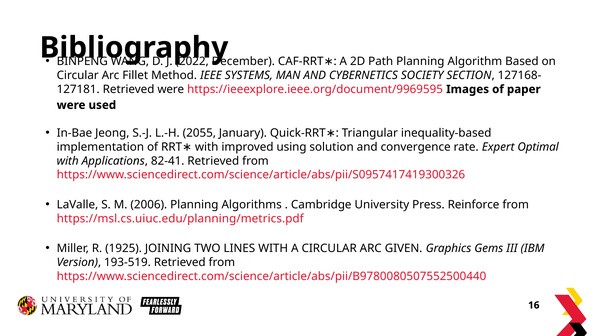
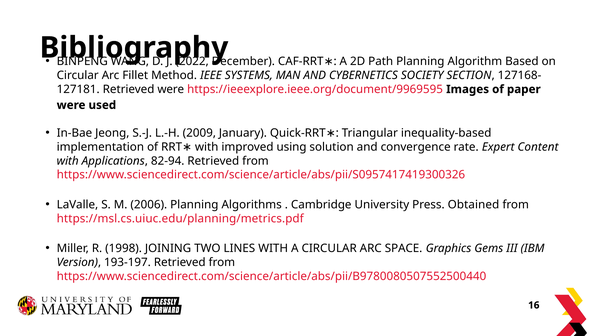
2055: 2055 -> 2009 (199, 133)
Optimal: Optimal -> Content (538, 147)
82-41: 82-41 -> 82-94 (168, 161)
Reinforce: Reinforce -> Obtained (473, 204)
1925: 1925 -> 1998 (124, 248)
GIVEN: GIVEN -> SPACE (404, 248)
193-519: 193-519 -> 193-197 (127, 262)
